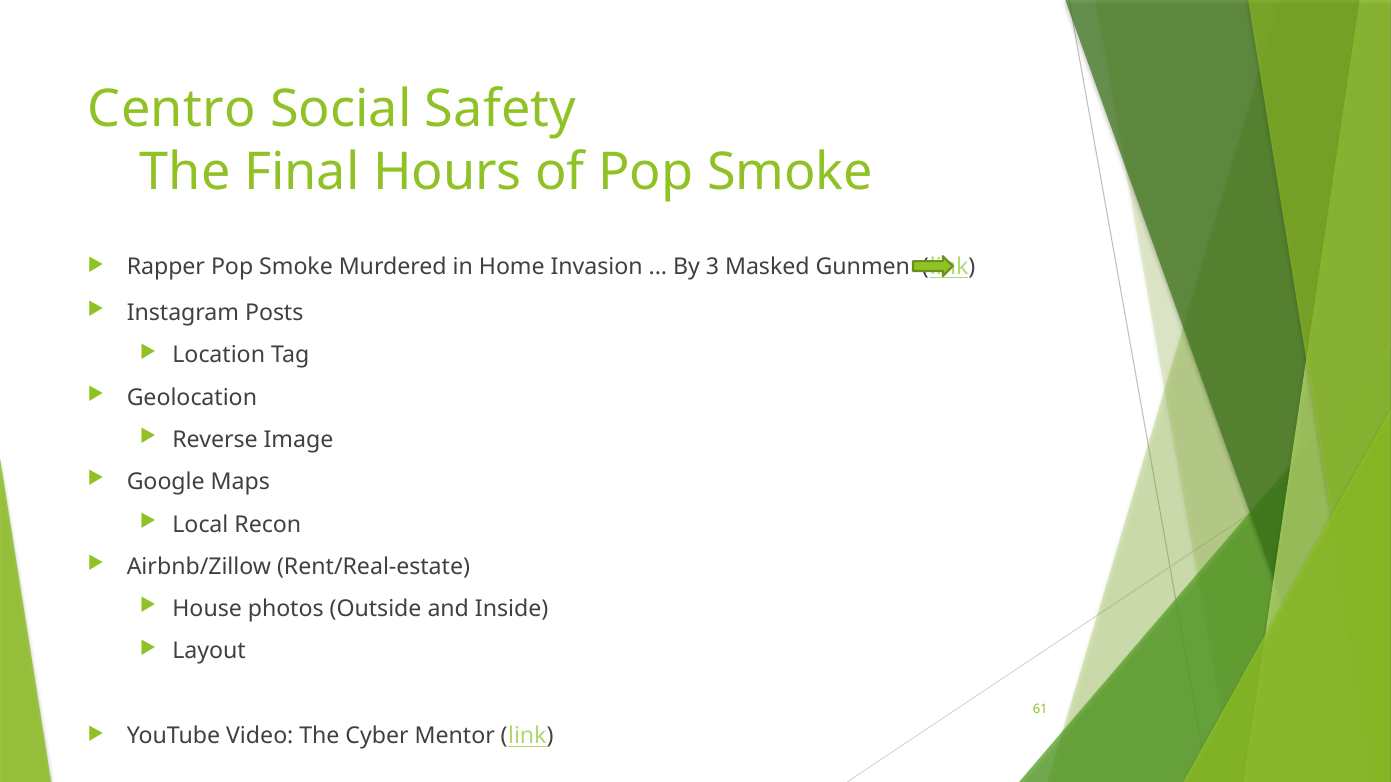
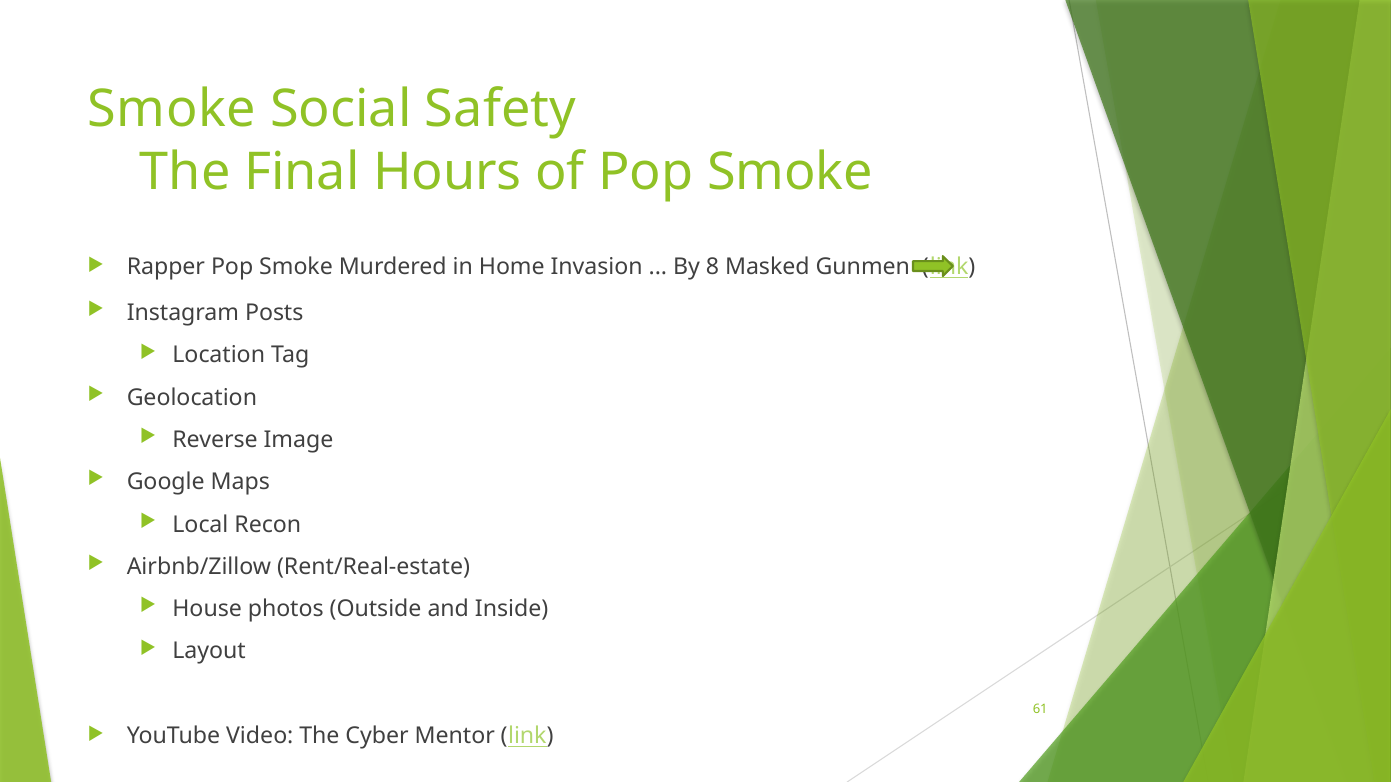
Centro: Centro -> Smoke (172, 110)
3: 3 -> 8 (712, 267)
